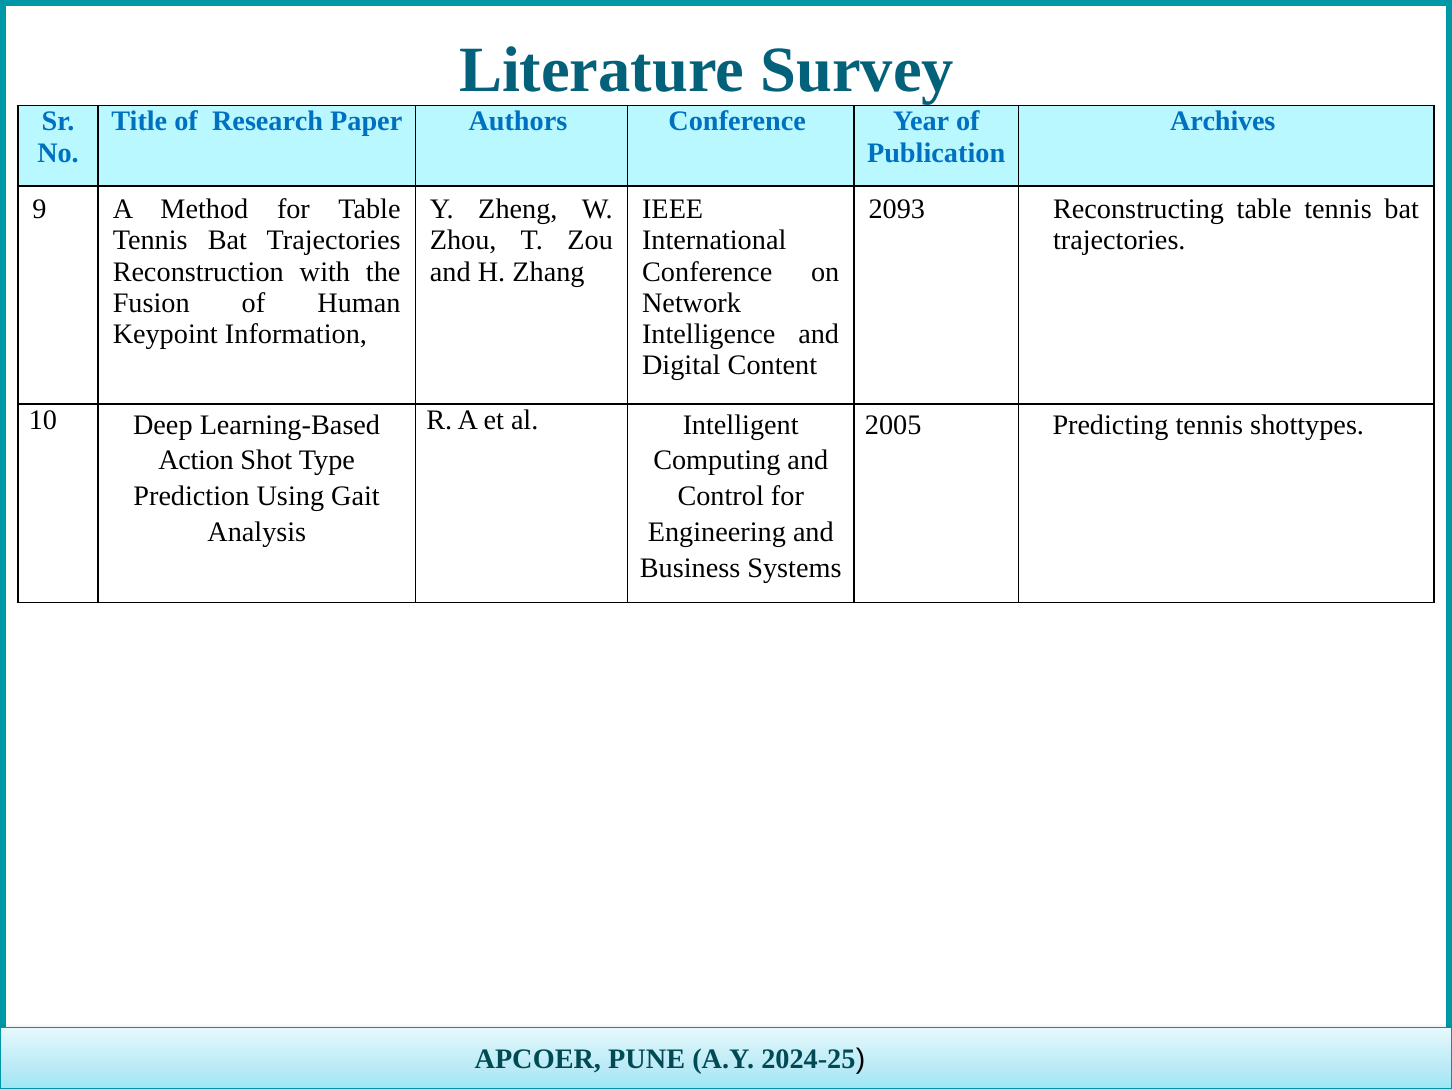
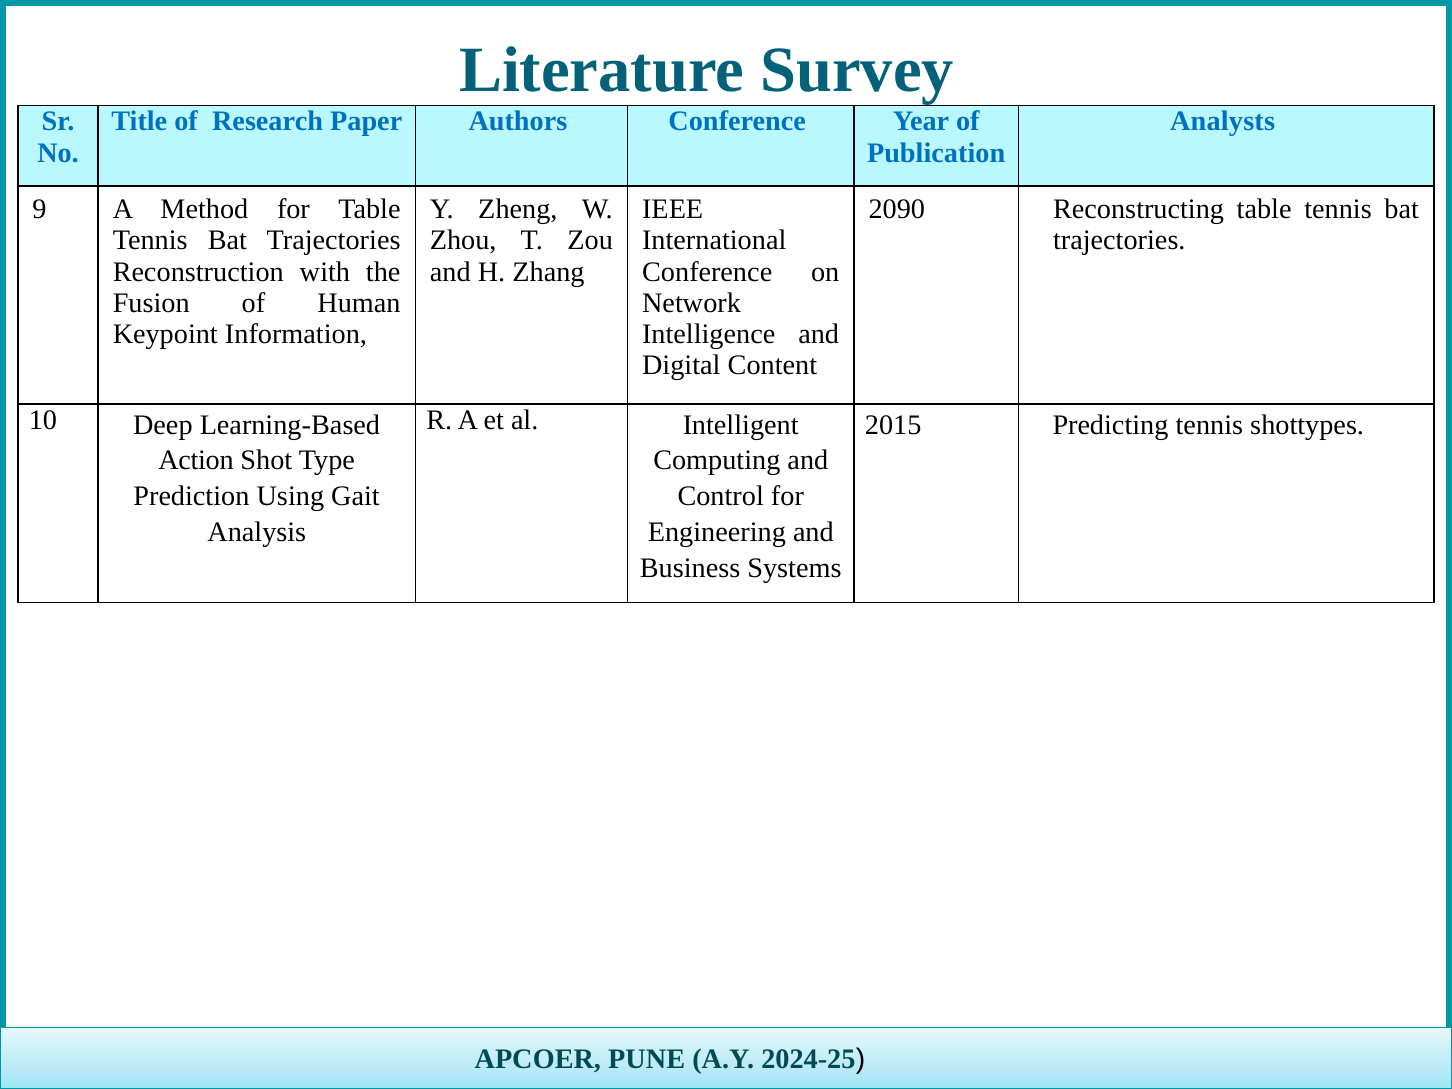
Archives: Archives -> Analysts (1223, 121)
2093: 2093 -> 2090 (897, 209)
2005: 2005 -> 2015 (893, 425)
